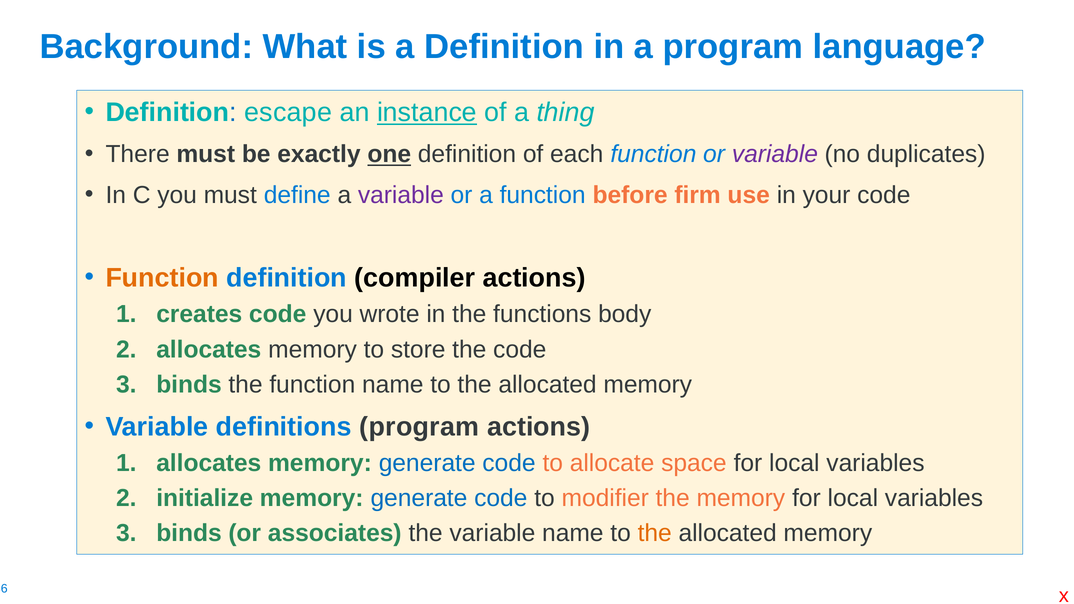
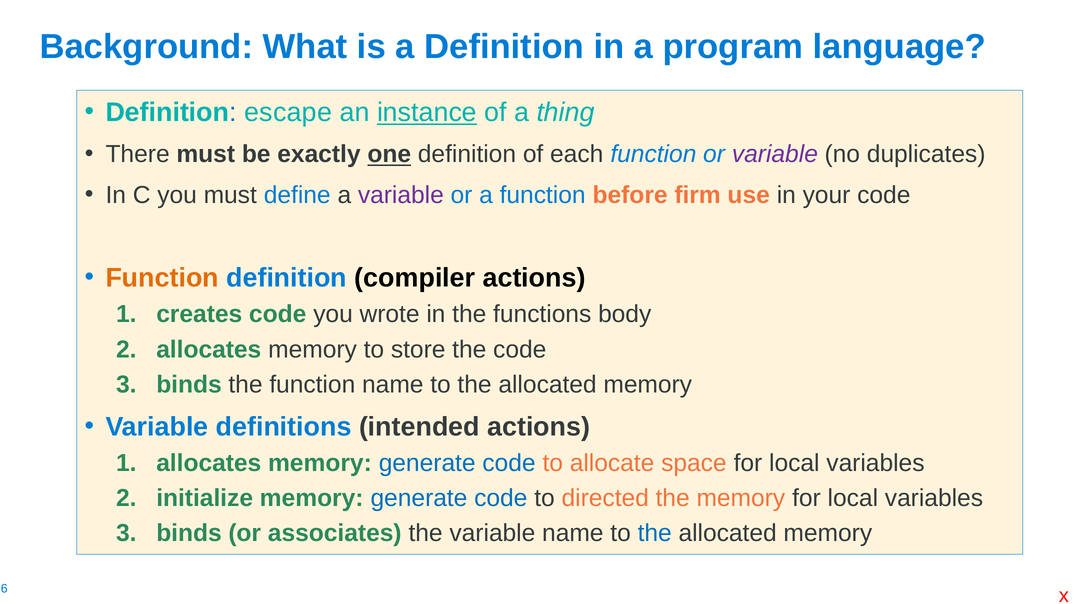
definitions program: program -> intended (419, 427)
modifier: modifier -> directed (605, 498)
the colour: orange -> blue (655, 533)
